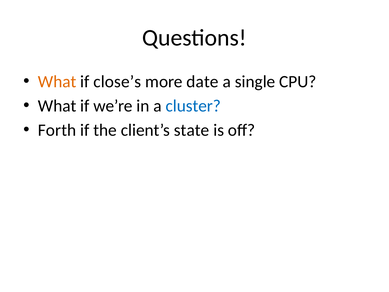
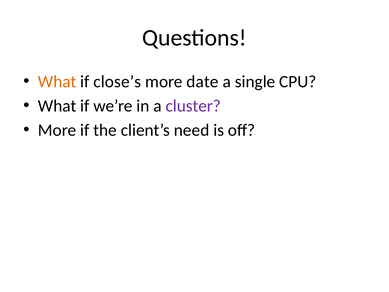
cluster colour: blue -> purple (193, 106)
Forth: Forth -> More (57, 130)
state: state -> need (192, 130)
